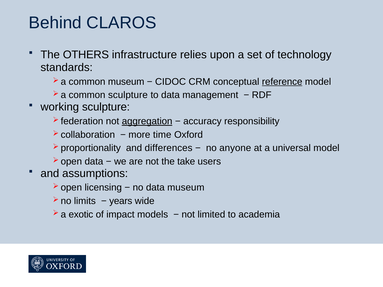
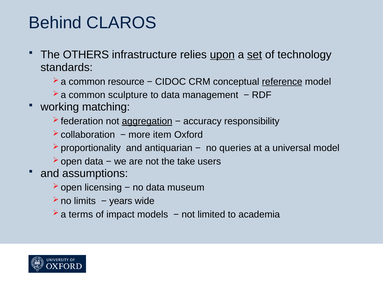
upon underline: none -> present (222, 55)
set underline: none -> present (255, 55)
common museum: museum -> resource (126, 82)
working sculpture: sculpture -> matching (106, 107)
time: time -> item (162, 135)
differences: differences -> antiquarian (169, 148)
anyone: anyone -> queries (235, 148)
exotic: exotic -> terms (81, 215)
